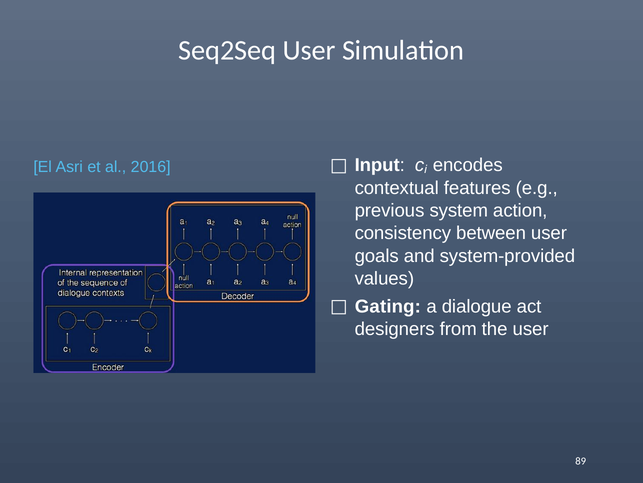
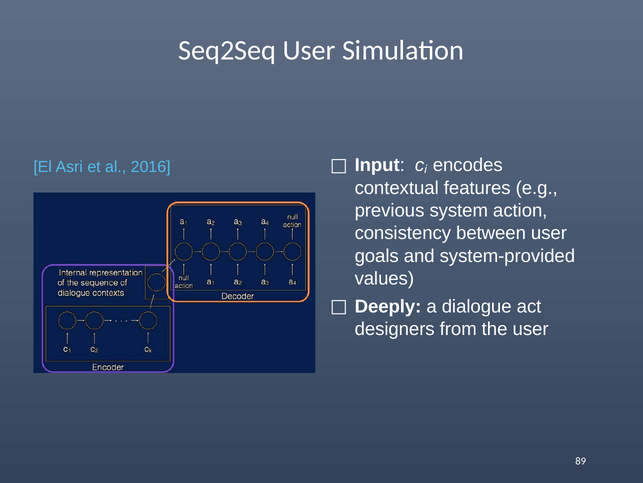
Gating: Gating -> Deeply (388, 306)
